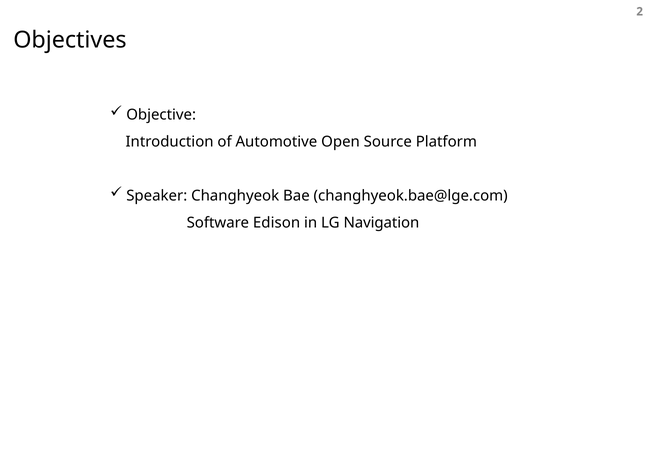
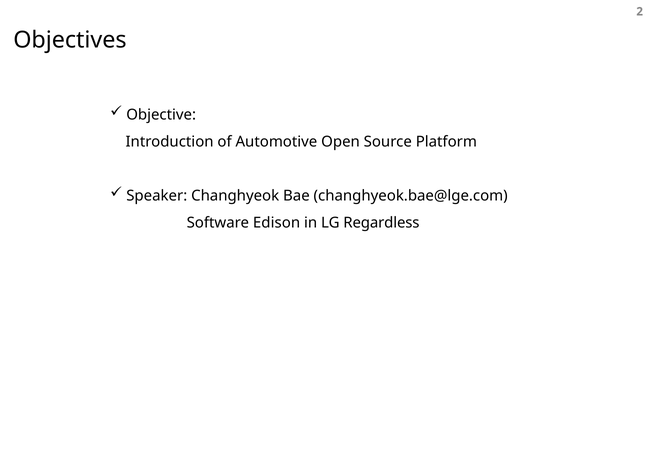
Navigation: Navigation -> Regardless (381, 223)
